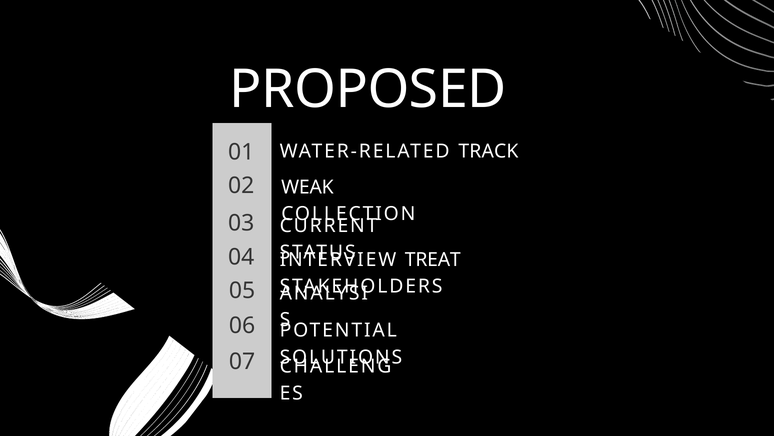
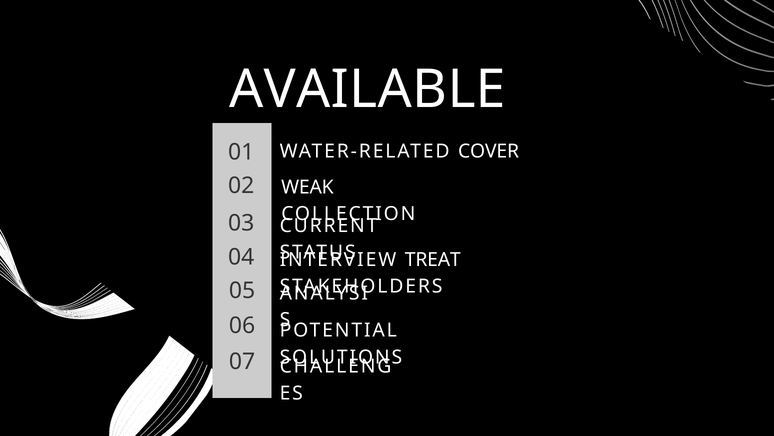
PROPOSED: PROPOSED -> AVAILABLE (367, 89)
TRACK: TRACK -> COVER (489, 151)
